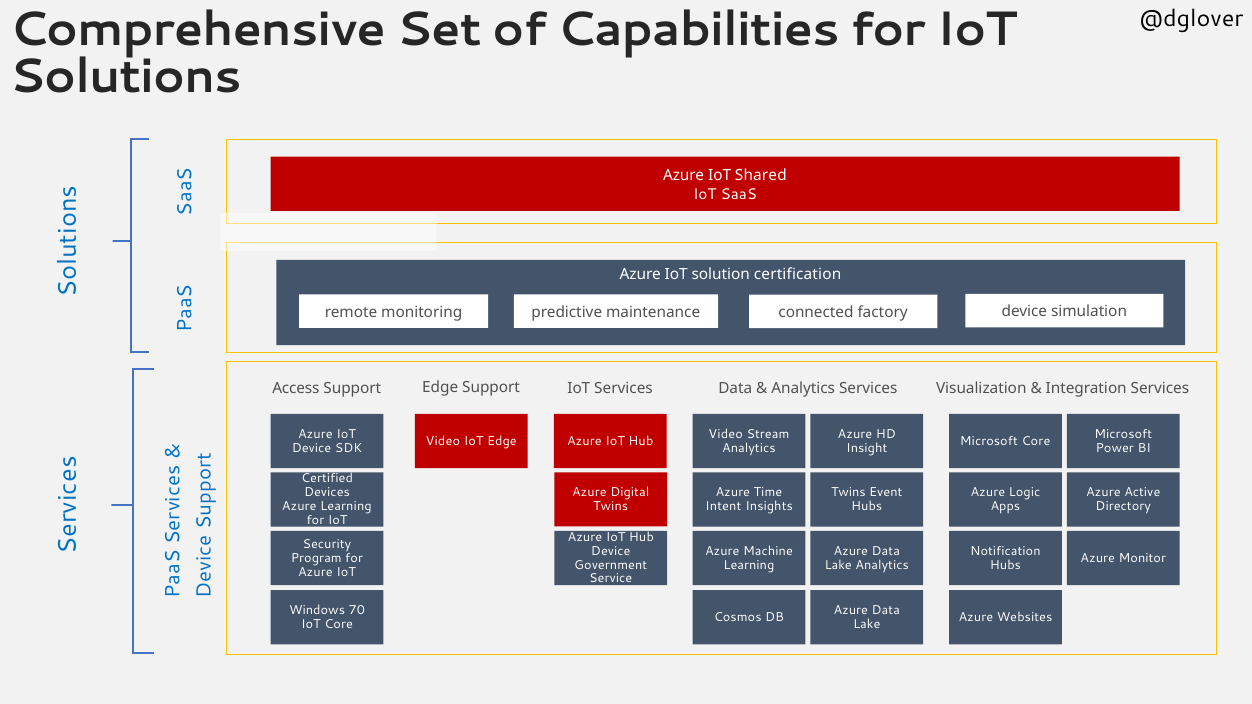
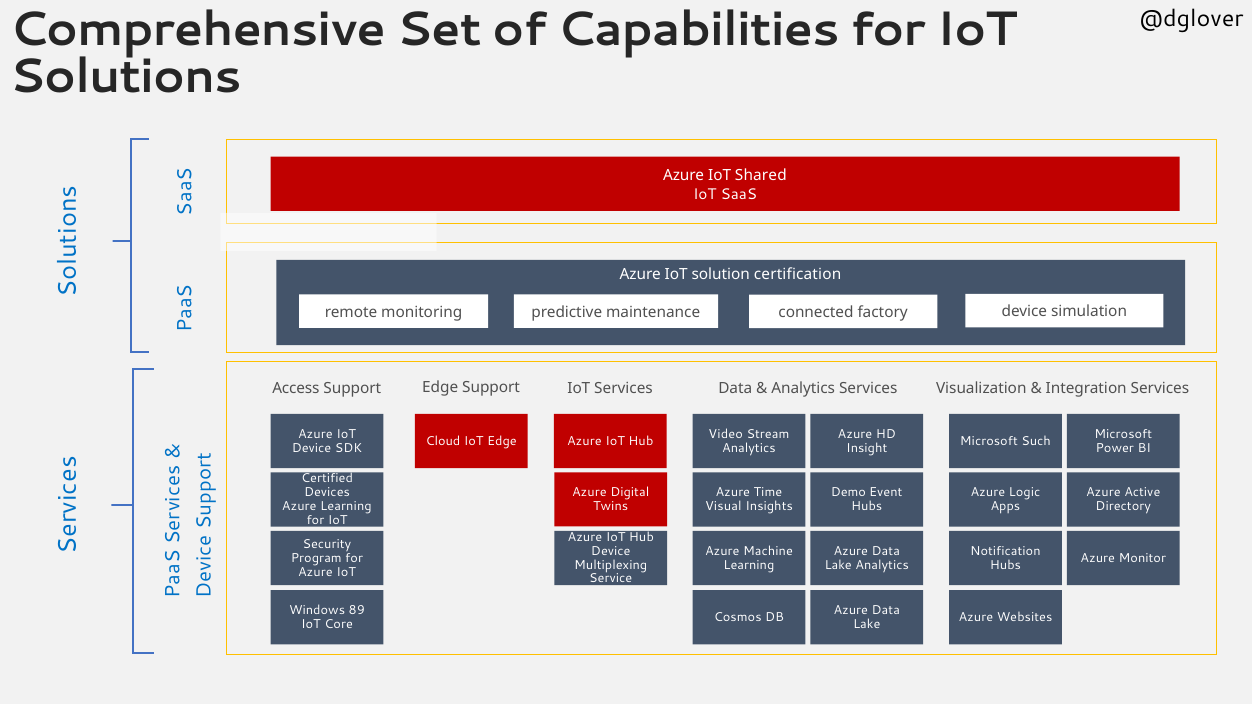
Video: Video -> Cloud (443, 441)
Microsoft Core: Core -> Such (1036, 441)
Twins: Twins -> Demo (848, 493)
Intent: Intent -> Visual (723, 507)
Government: Government -> Multiplexing (611, 565)
70: 70 -> 89 (357, 610)
